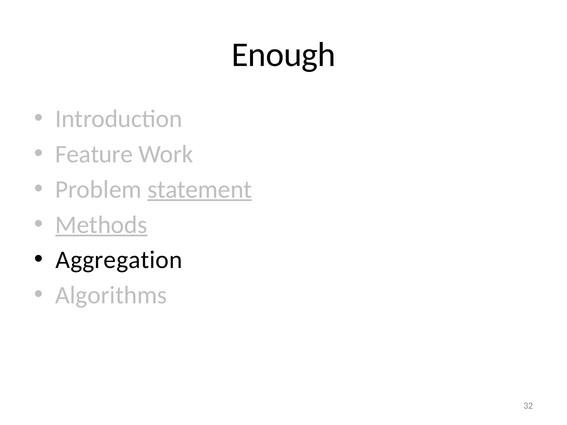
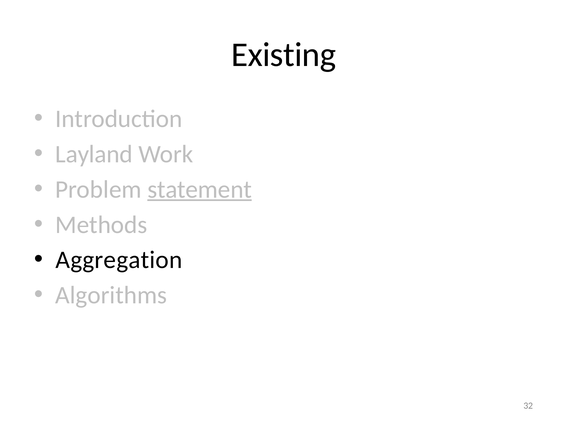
Enough: Enough -> Existing (284, 55)
Feature: Feature -> Layland (94, 154)
Methods underline: present -> none (101, 225)
